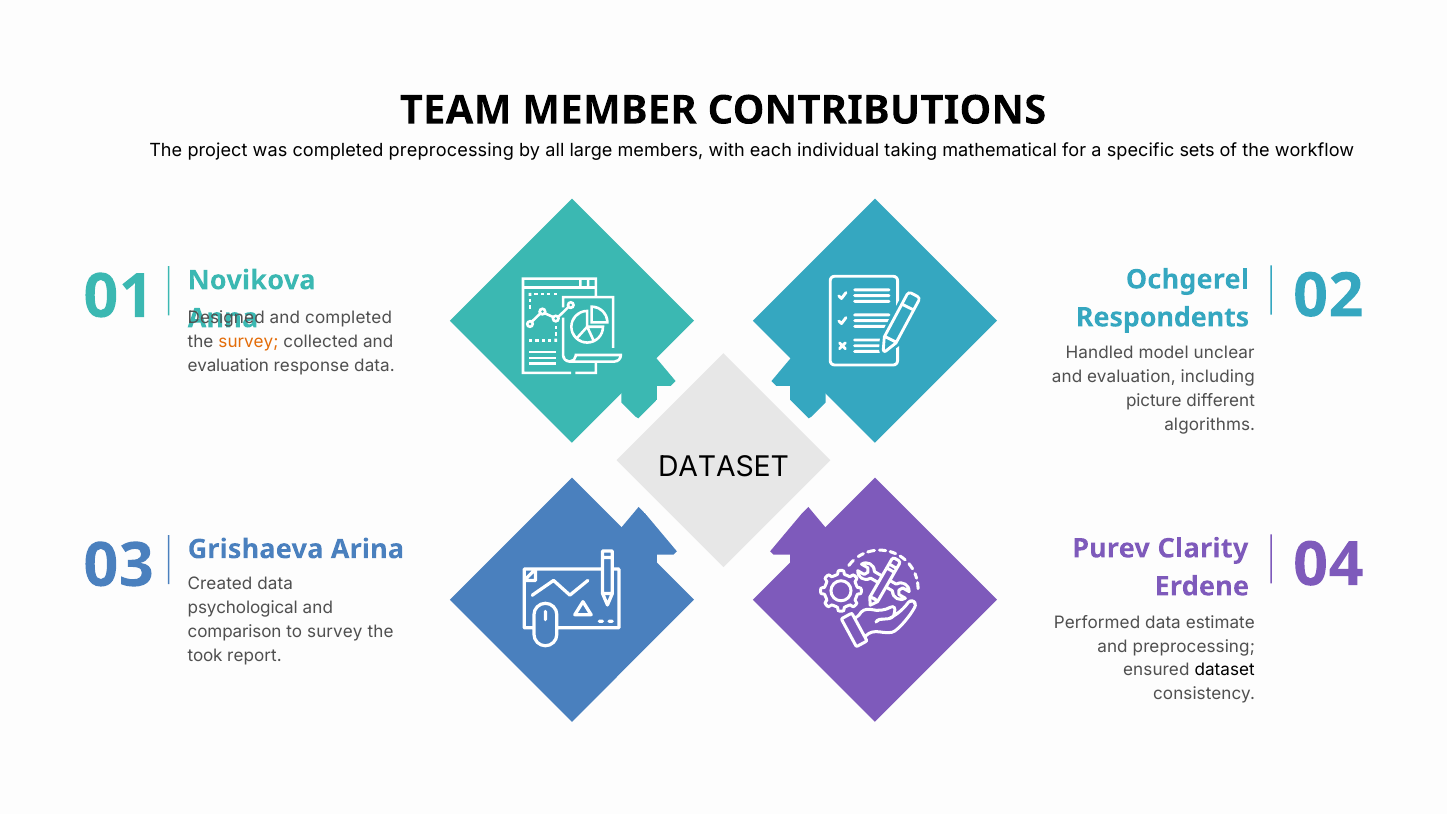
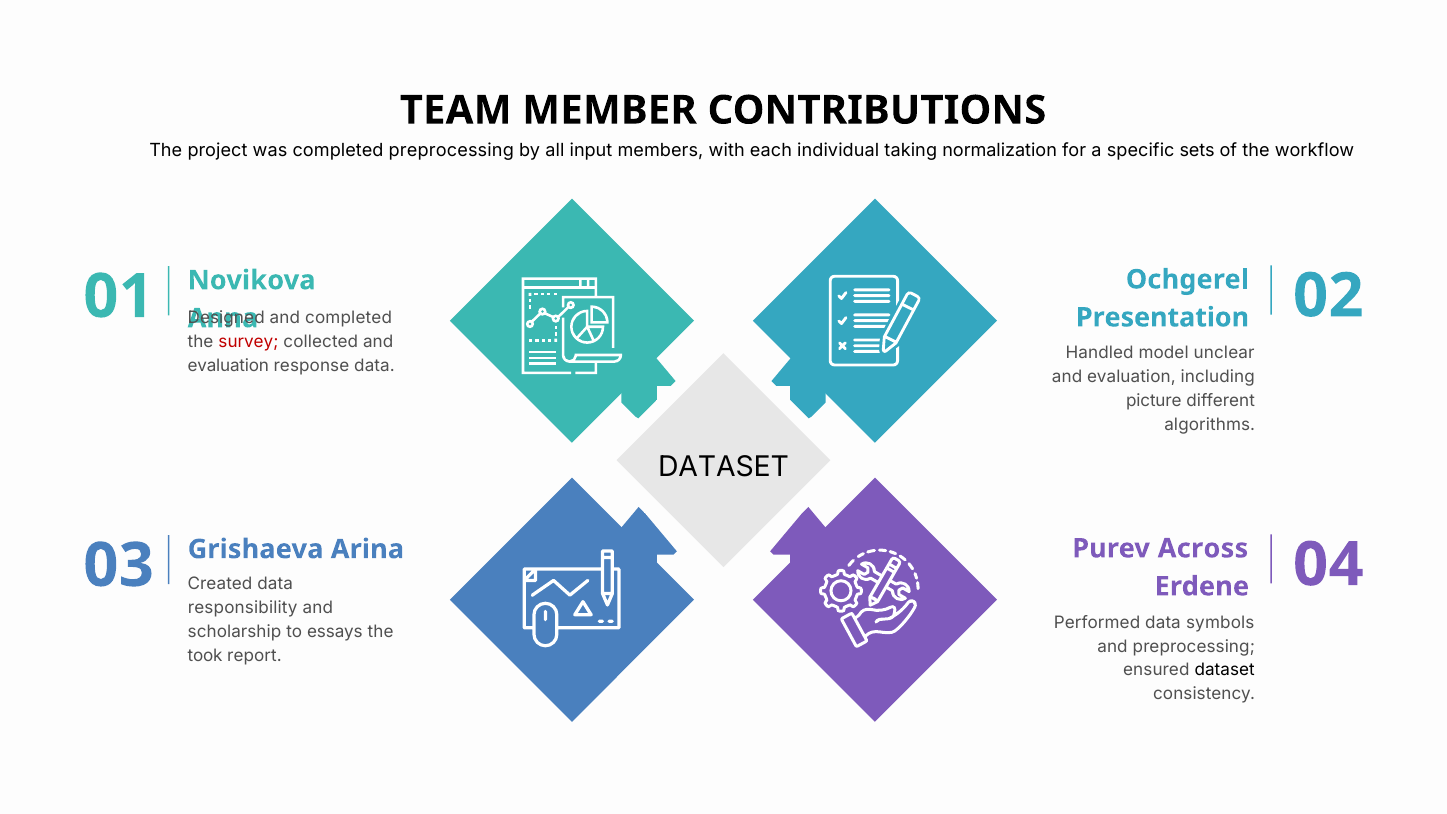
large: large -> input (591, 151)
mathematical: mathematical -> normalization (1000, 151)
Respondents: Respondents -> Presentation (1163, 318)
survey colour: orange -> red (248, 342)
Clarity: Clarity -> Across (1203, 548)
psychological: psychological -> responsibility (243, 608)
estimate: estimate -> symbols (1220, 622)
comparison: comparison -> scholarship (235, 632)
to survey: survey -> essays (335, 632)
